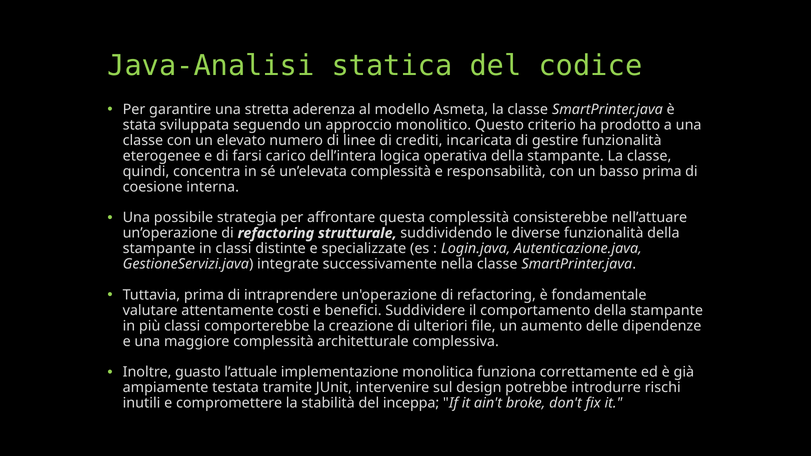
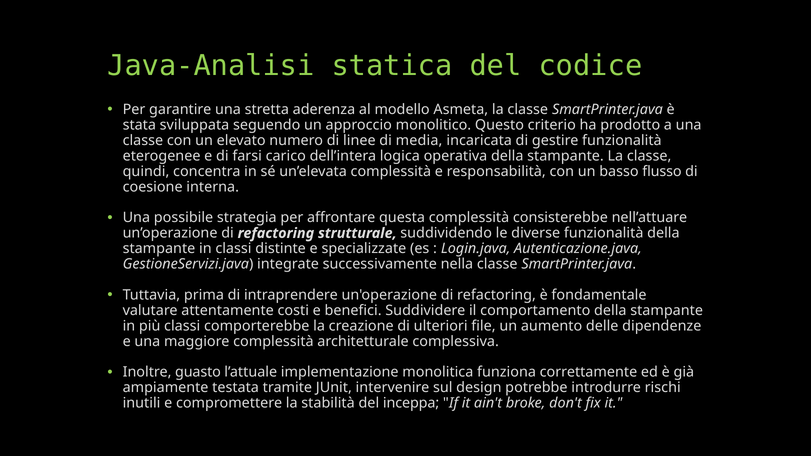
crediti: crediti -> media (419, 140)
basso prima: prima -> flusso (662, 172)
